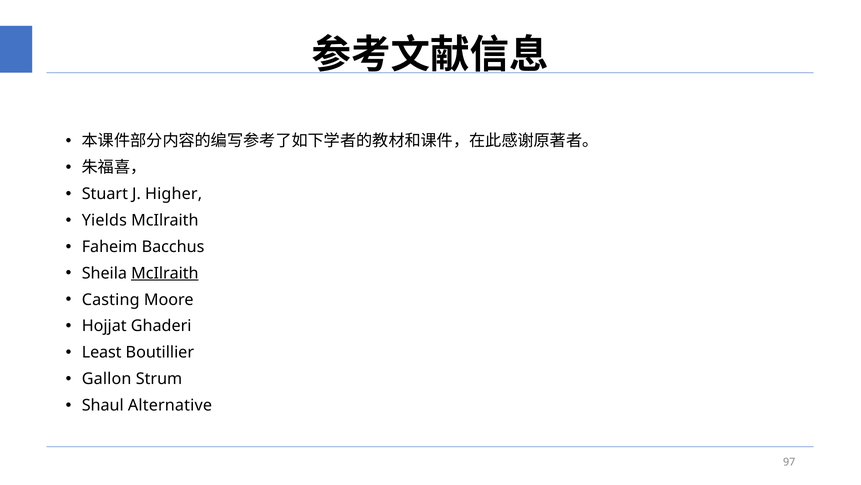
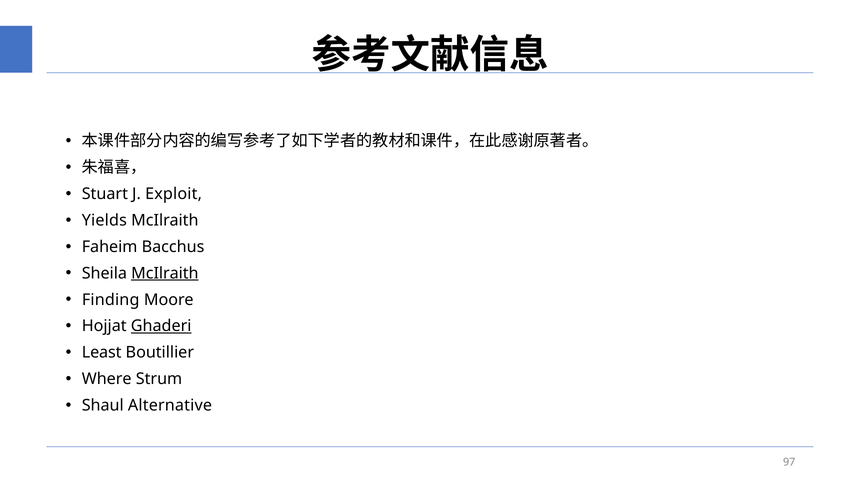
Higher: Higher -> Exploit (174, 194)
Casting: Casting -> Finding (111, 299)
Ghaderi underline: none -> present (161, 326)
Gallon: Gallon -> Where (107, 379)
